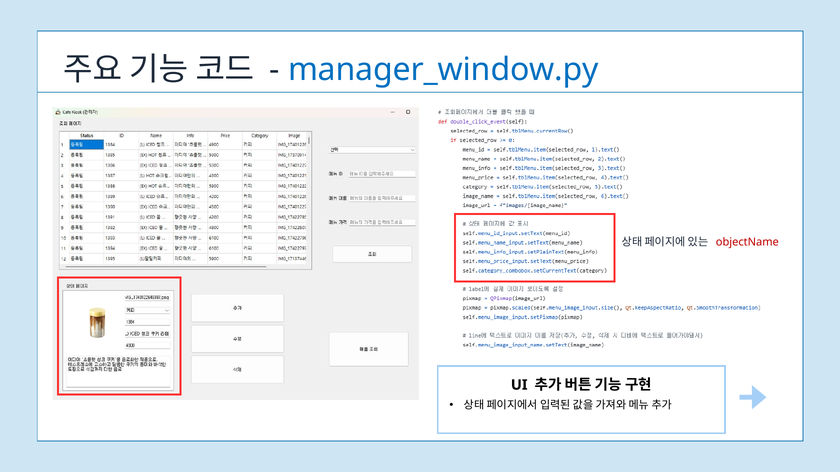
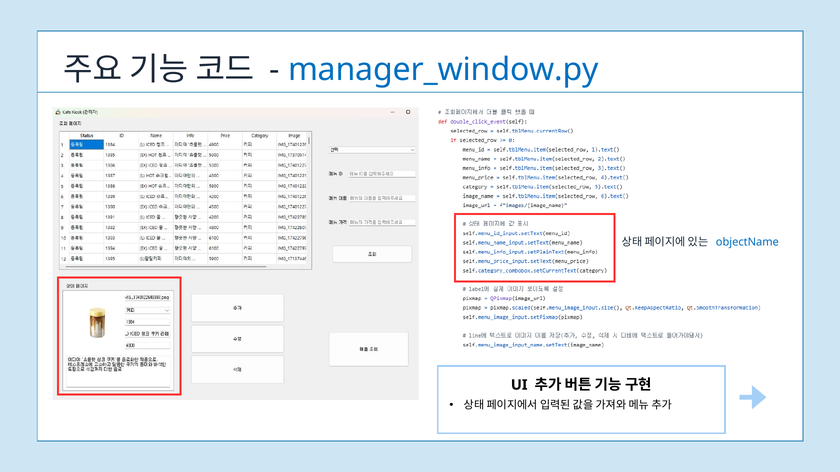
objectName colour: red -> blue (747, 242)
